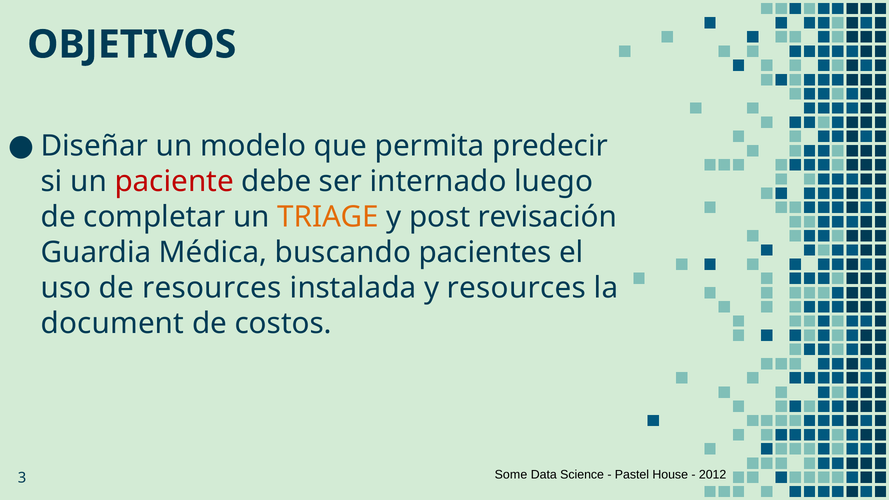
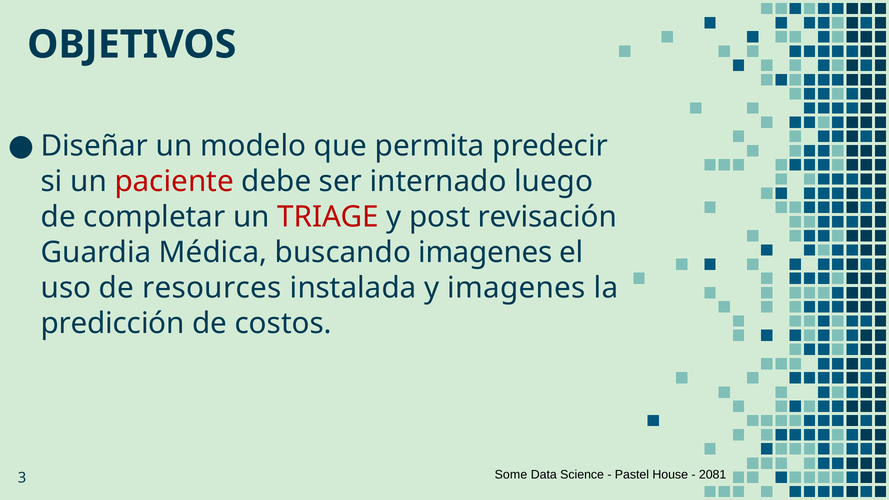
TRIAGE colour: orange -> red (328, 217)
buscando pacientes: pacientes -> imagenes (485, 253)
y resources: resources -> imagenes (516, 288)
document: document -> predicción (113, 324)
2012: 2012 -> 2081 (713, 475)
